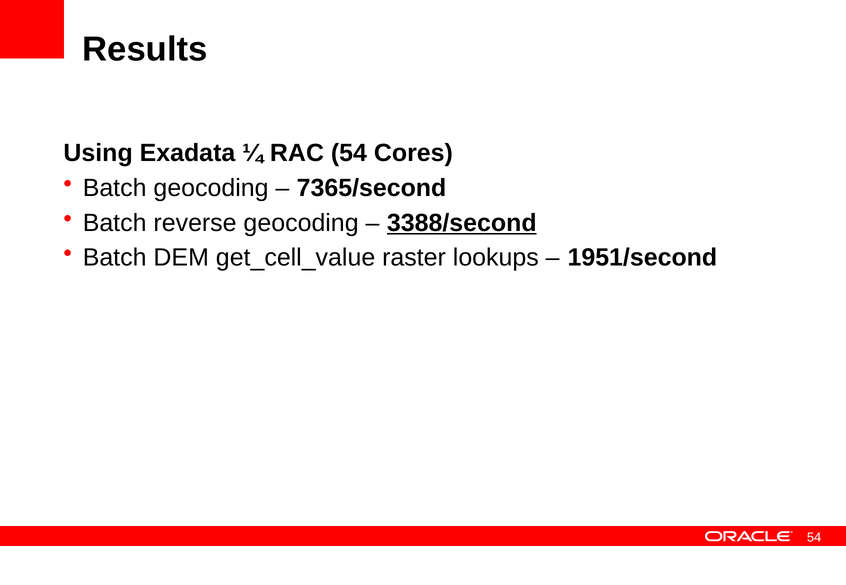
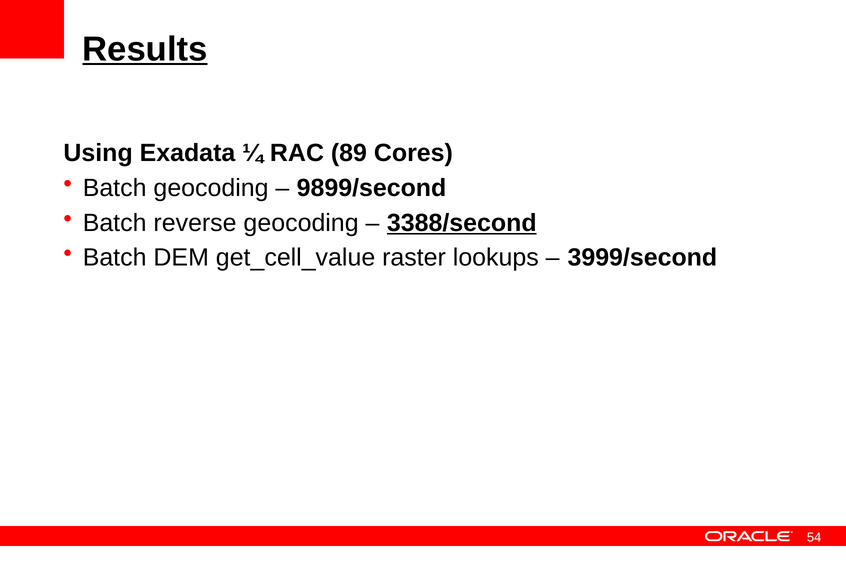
Results underline: none -> present (145, 49)
RAC 54: 54 -> 89 (349, 153)
7365/second: 7365/second -> 9899/second (371, 188)
1951/second: 1951/second -> 3999/second (642, 258)
